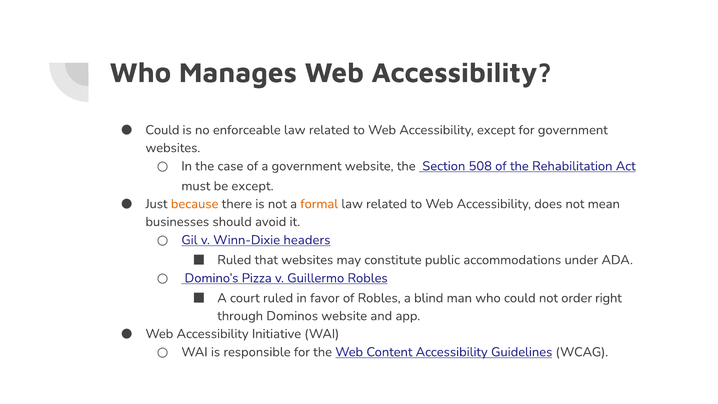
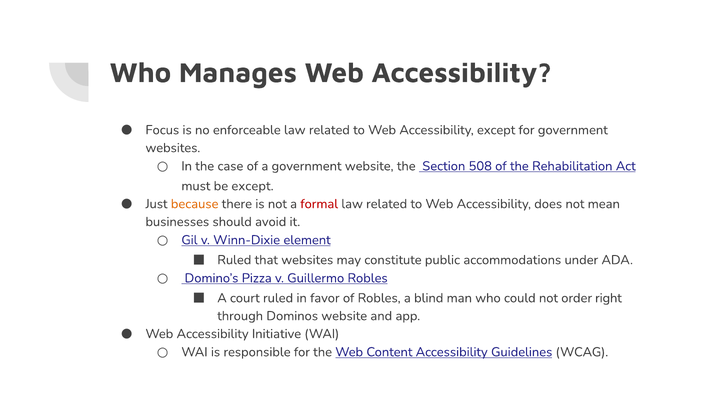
Could: Could -> Focus (162, 130)
formal colour: orange -> red (319, 204)
headers: headers -> element (307, 240)
